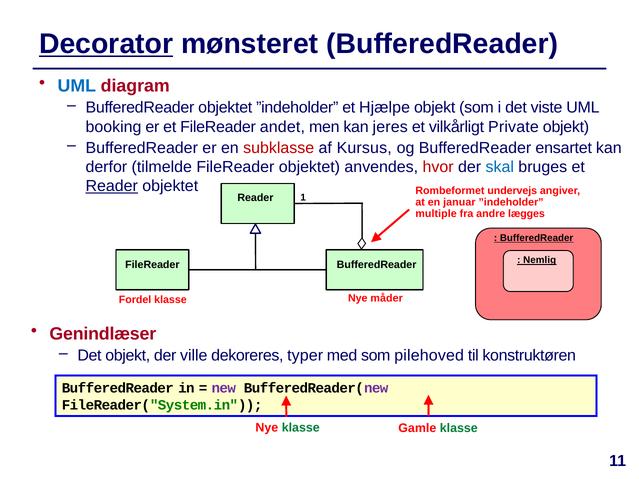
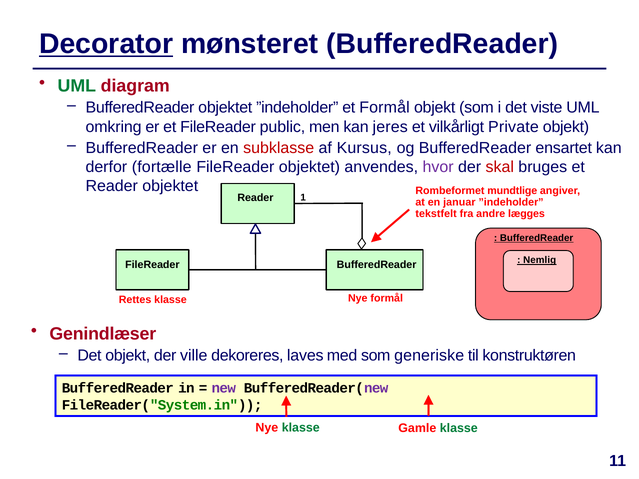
UML colour: blue -> green (77, 86)
et Hjælpe: Hjælpe -> Formål (385, 108)
booking: booking -> omkring (114, 127)
andet: andet -> public (282, 127)
tilmelde: tilmelde -> fortælle (162, 167)
hvor colour: red -> purple (438, 167)
skal colour: blue -> red (500, 167)
Reader underline: present -> none (112, 186)
undervejs: undervejs -> mundtlige (512, 191)
multiple: multiple -> tekstfelt (436, 214)
Fordel: Fordel -> Rettes (135, 300)
Nye måder: måder -> formål (387, 298)
typer: typer -> laves (305, 356)
pilehoved: pilehoved -> generiske (429, 356)
